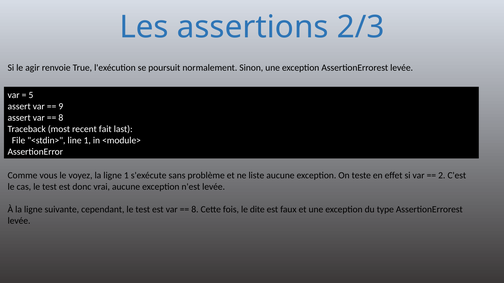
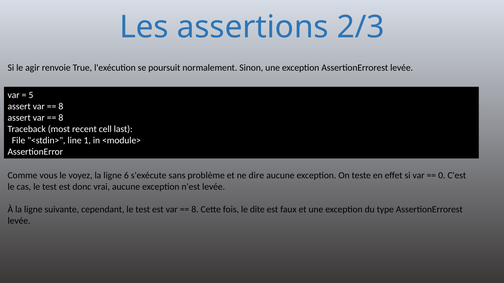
9: 9 -> 8 (61, 107)
fait: fait -> cell (105, 129)
ligne 1: 1 -> 6 (126, 176)
liste: liste -> dire (256, 176)
2: 2 -> 0 (442, 176)
